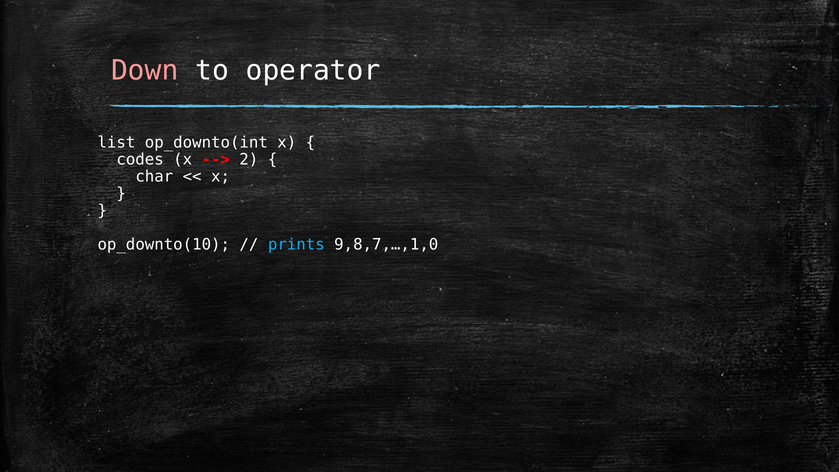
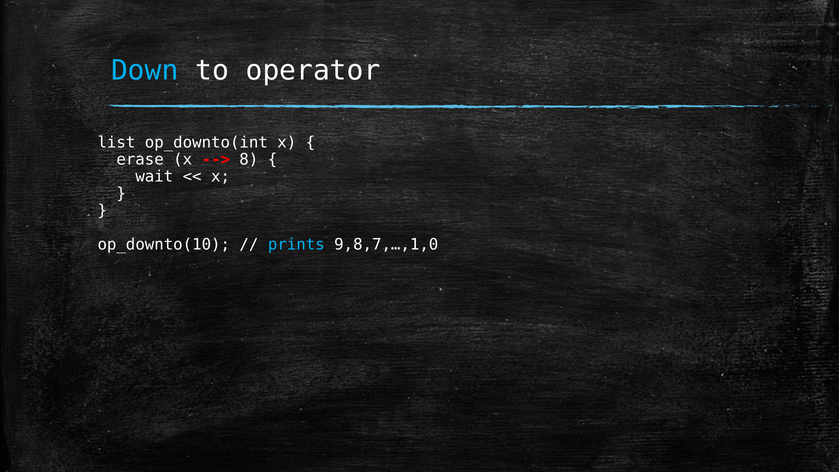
Down colour: pink -> light blue (145, 71)
codes: codes -> erase (140, 160)
2: 2 -> 8 (249, 160)
char: char -> wait (154, 177)
